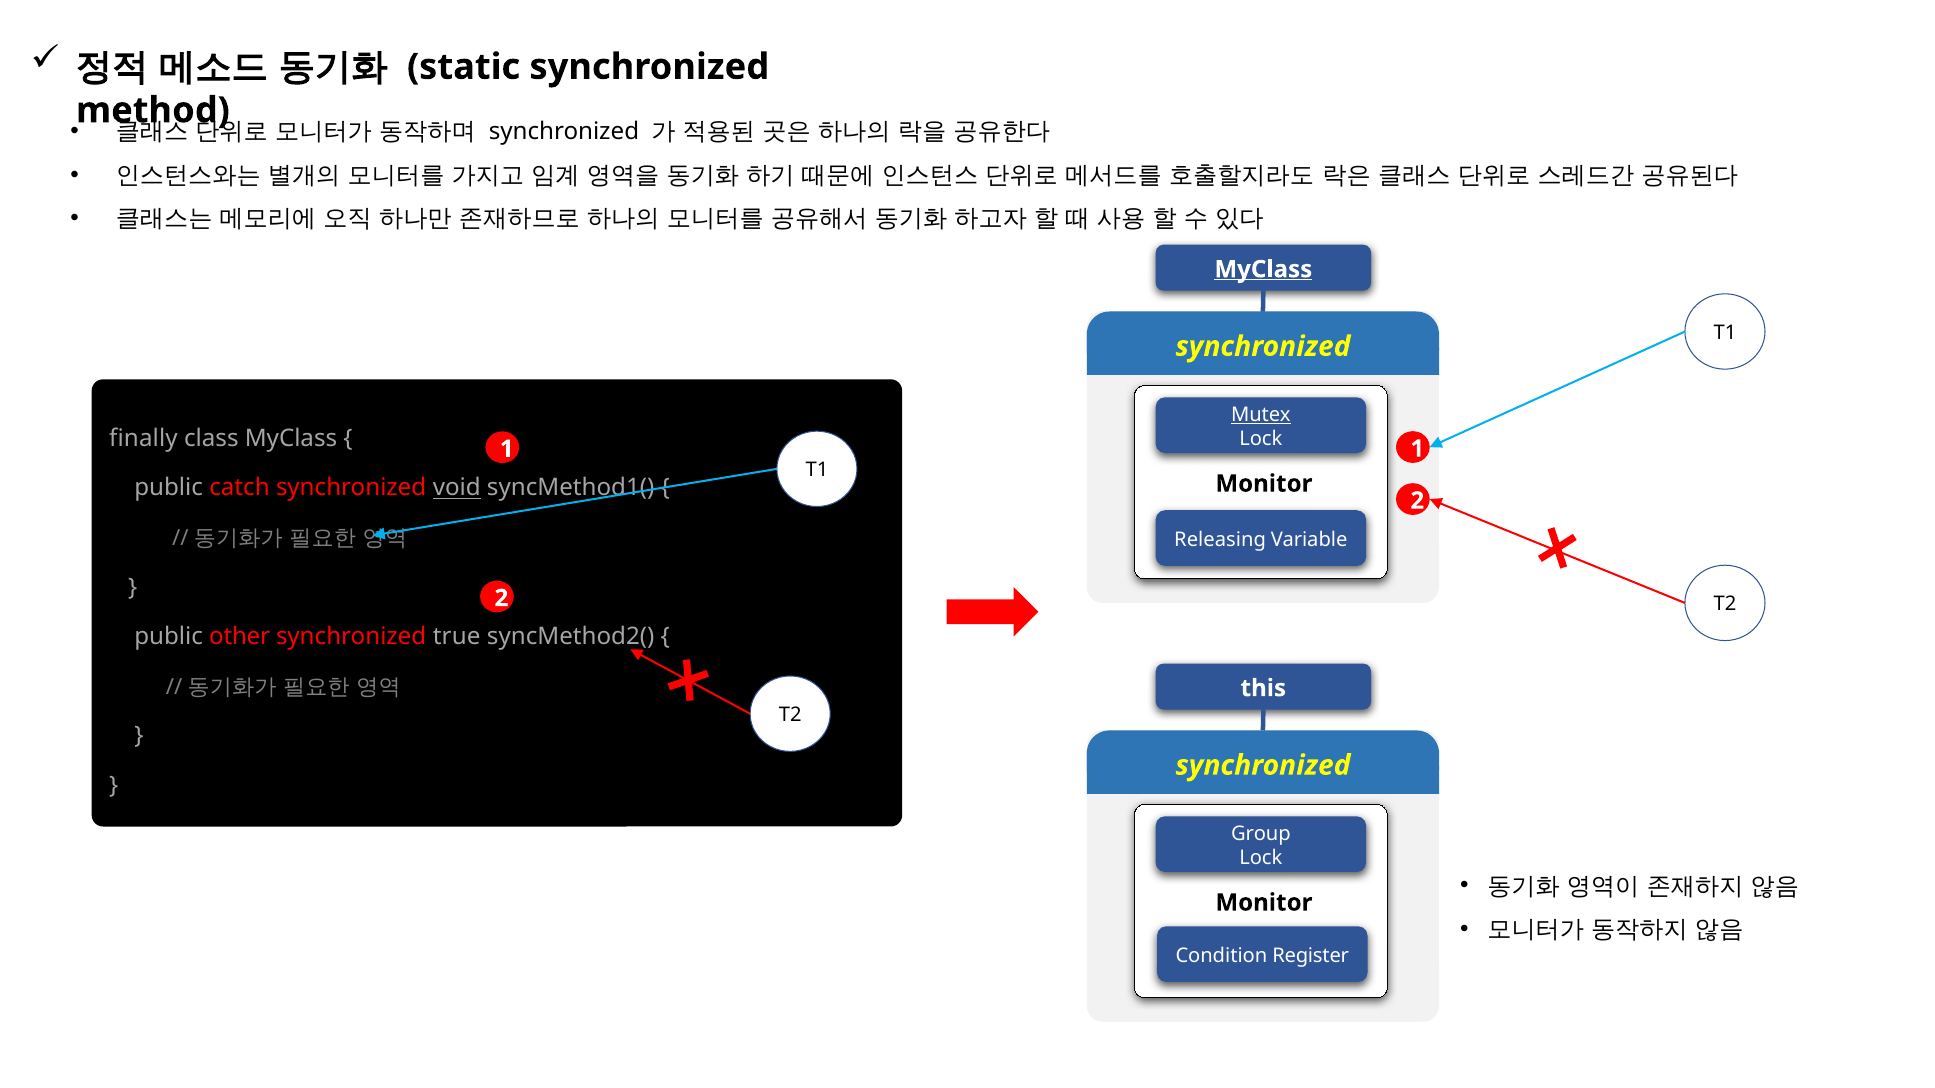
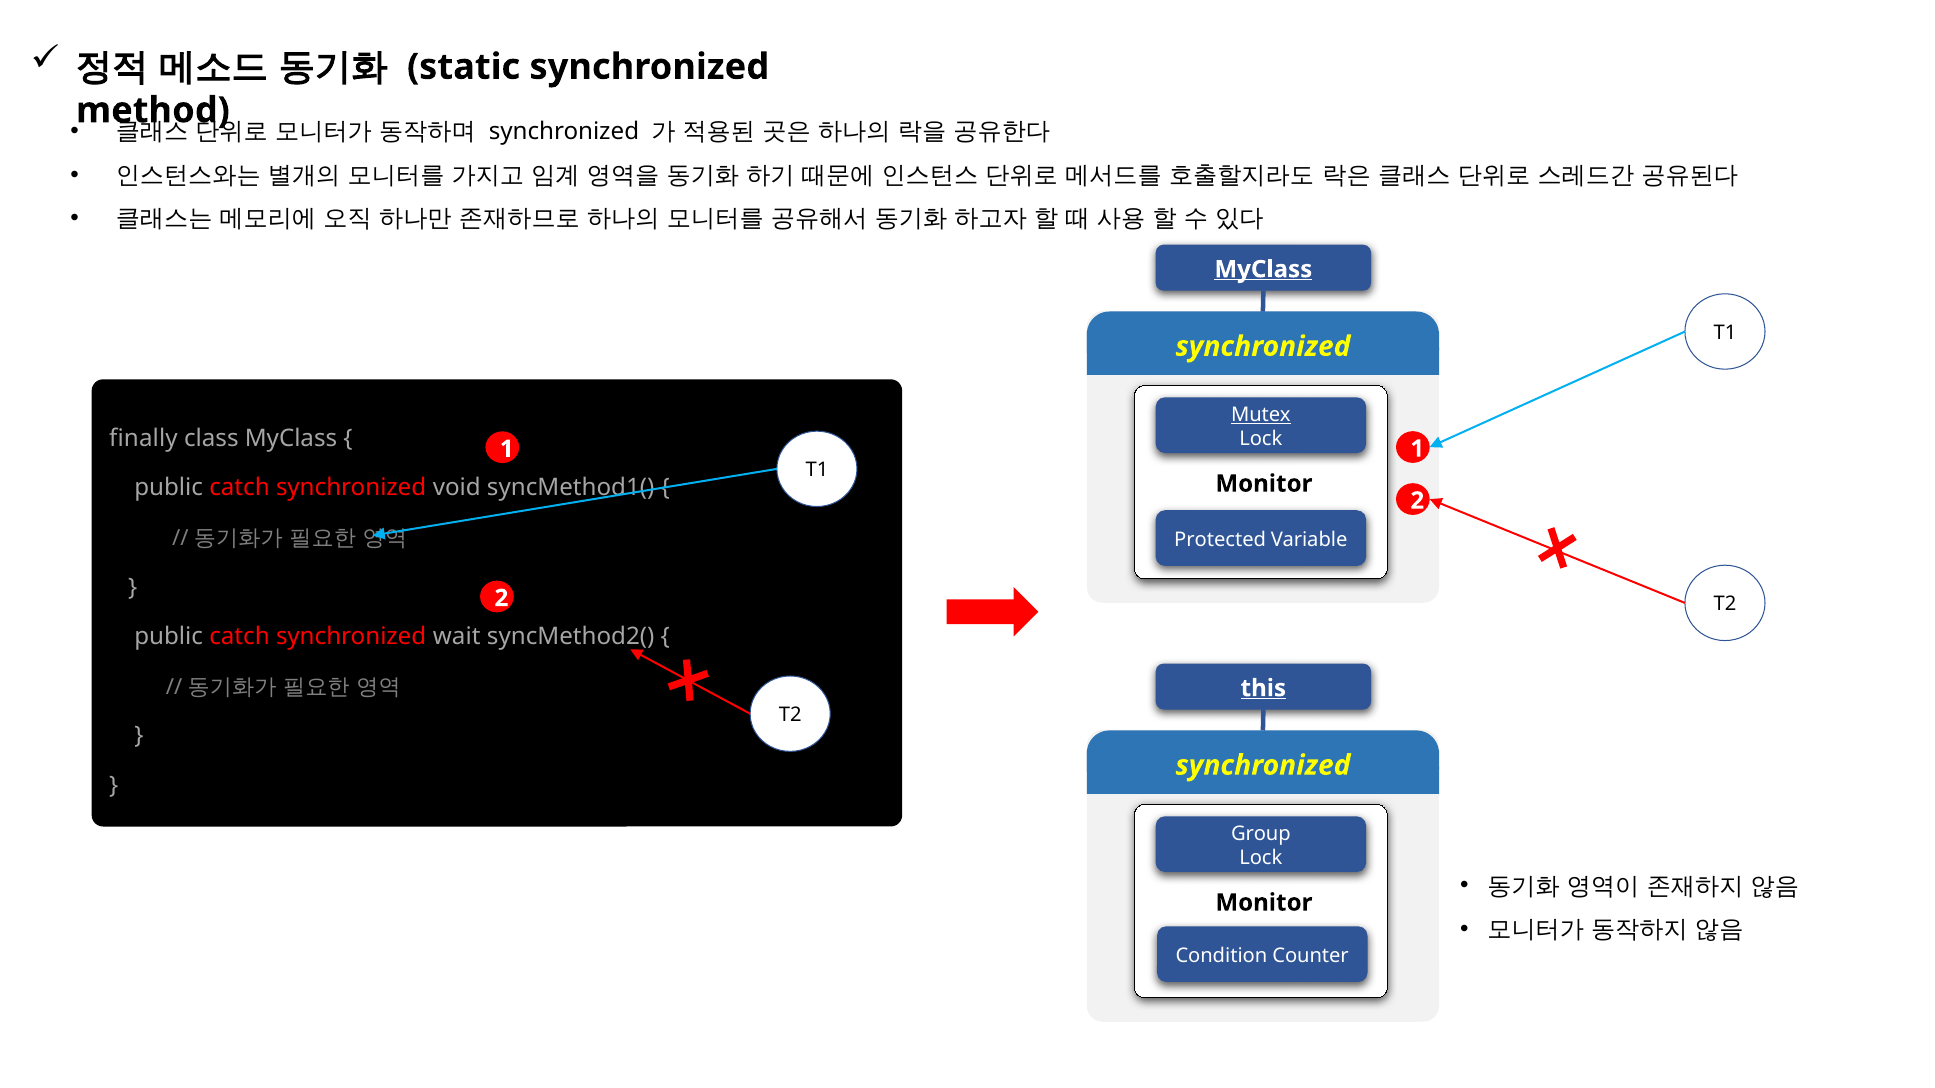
void underline: present -> none (457, 488)
Releasing: Releasing -> Protected (1220, 540)
other: other -> catch (240, 637)
true: true -> wait (457, 637)
this underline: none -> present (1263, 689)
Register: Register -> Counter (1311, 956)
